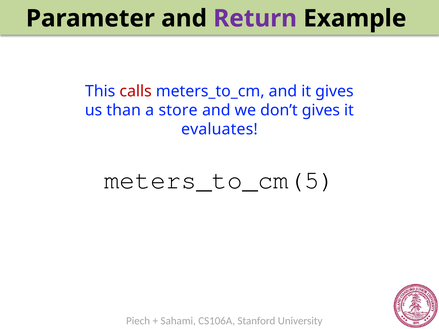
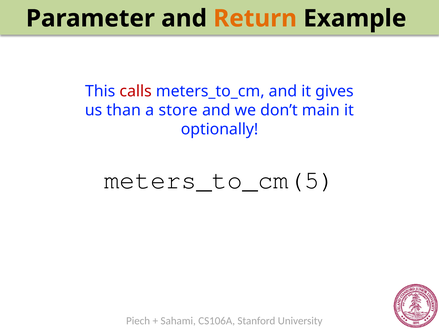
Return colour: purple -> orange (255, 18)
don’t gives: gives -> main (321, 111)
evaluates: evaluates -> optionally (219, 130)
